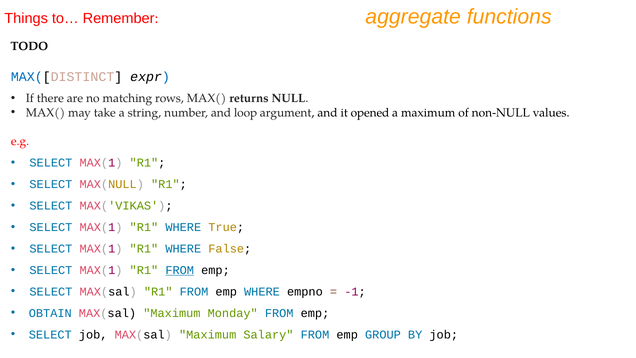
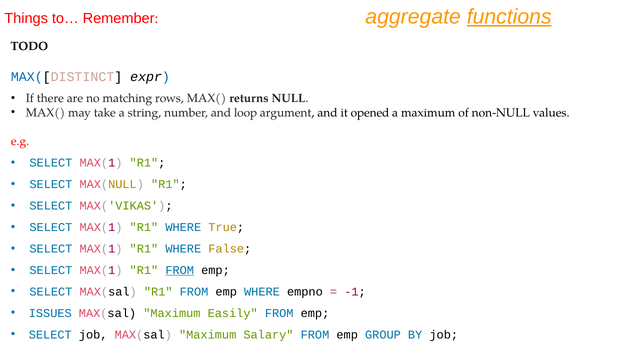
functions underline: none -> present (509, 17)
OBTAIN: OBTAIN -> ISSUES (50, 313)
Monday: Monday -> Easily (233, 313)
